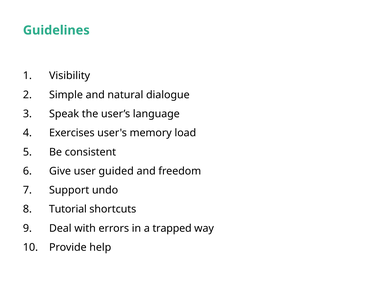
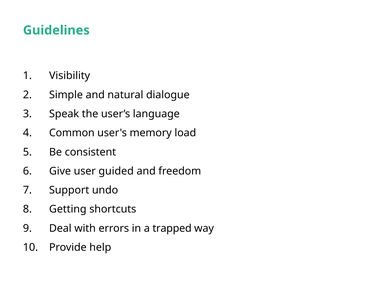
Exercises: Exercises -> Common (72, 133)
Tutorial: Tutorial -> Getting (68, 210)
